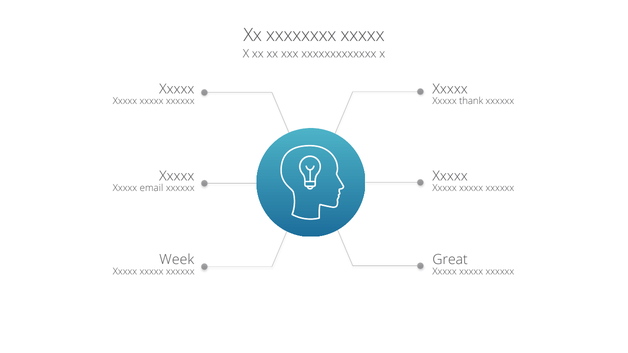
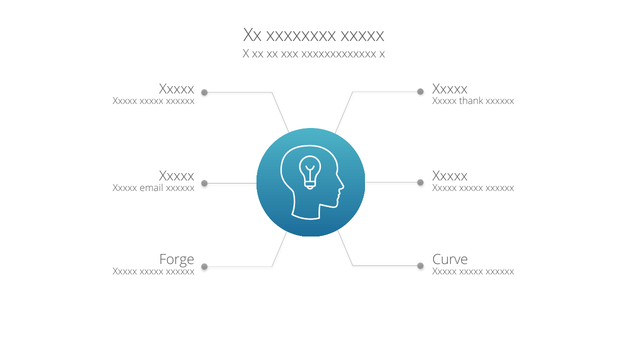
Week: Week -> Forge (177, 260)
Great: Great -> Curve (450, 260)
